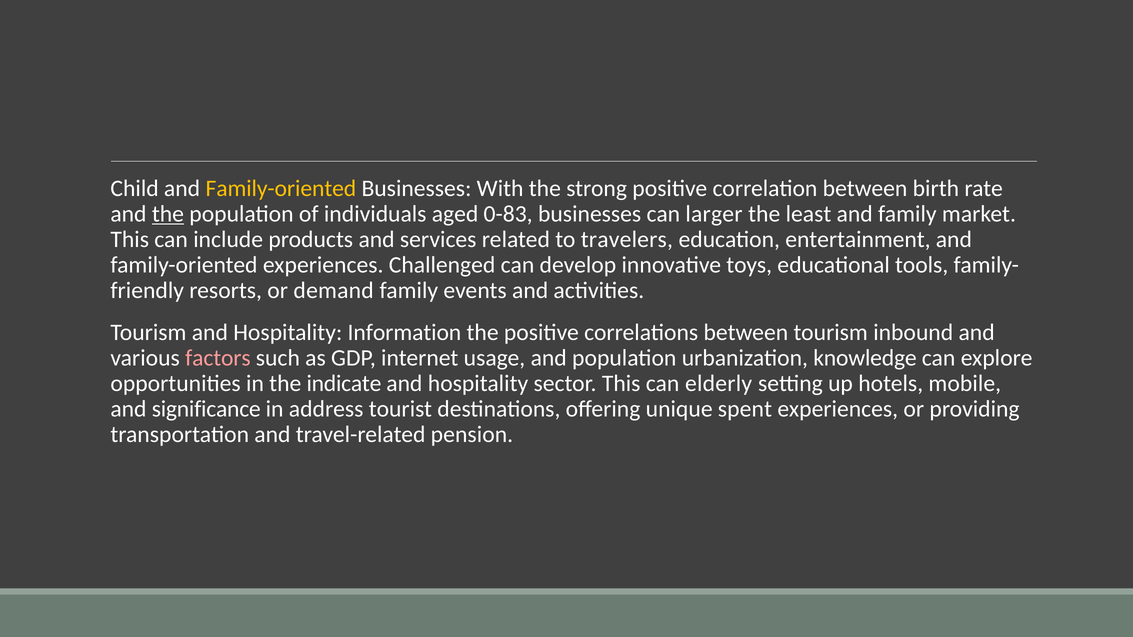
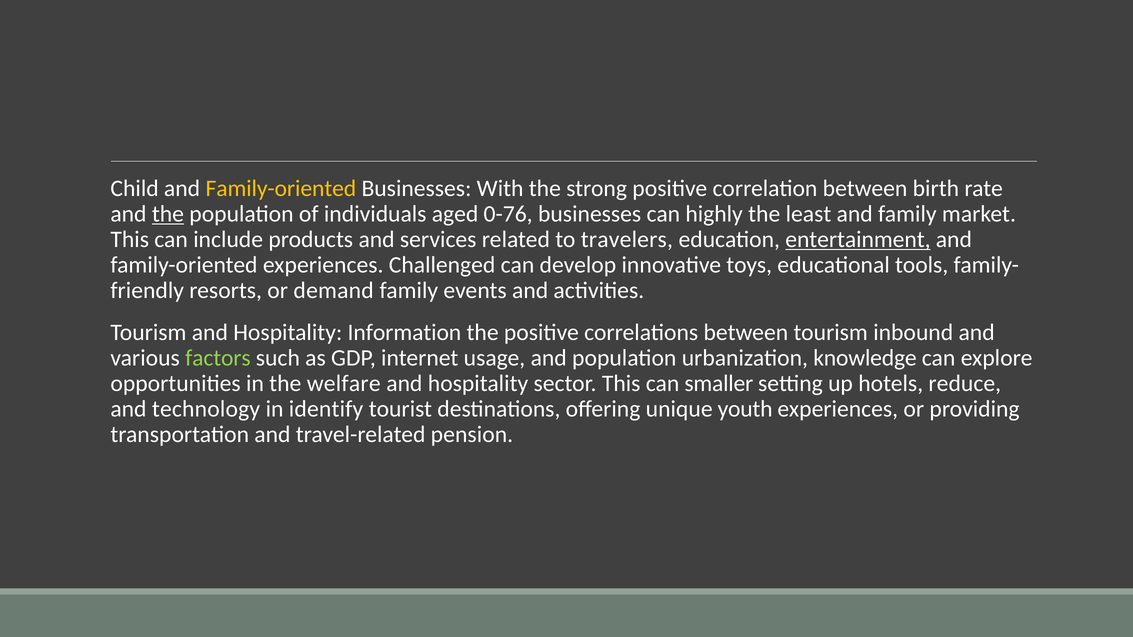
0-83: 0-83 -> 0-76 (508, 214)
larger: larger -> highly (714, 214)
entertainment underline: none -> present (858, 239)
factors colour: pink -> light green (218, 358)
indicate: indicate -> welfare (344, 384)
elderly: elderly -> smaller (719, 384)
mobile: mobile -> reduce (965, 384)
significance: significance -> technology (206, 409)
address: address -> identify (326, 409)
spent: spent -> youth (745, 409)
